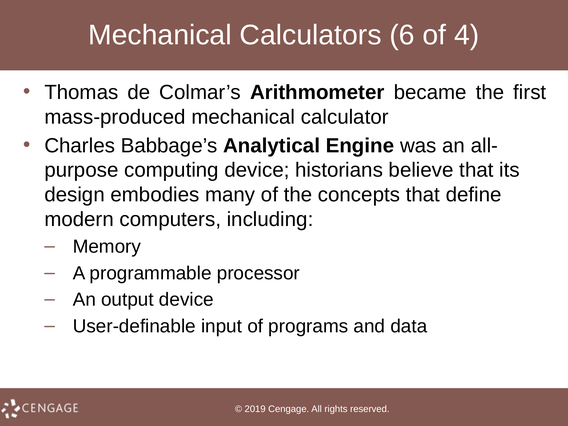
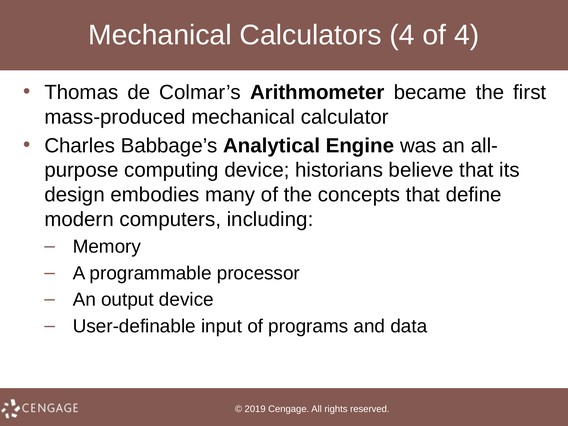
Calculators 6: 6 -> 4 (402, 35)
